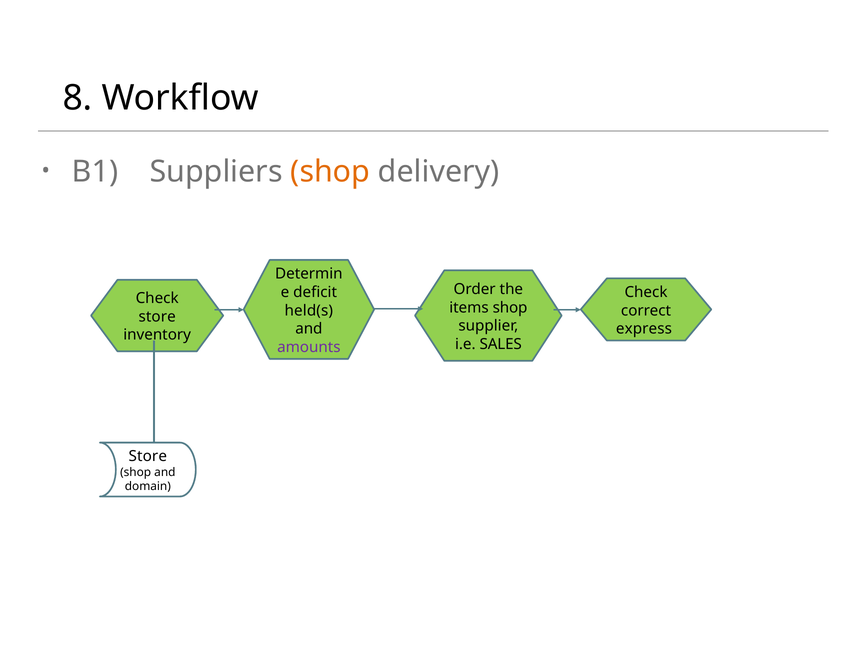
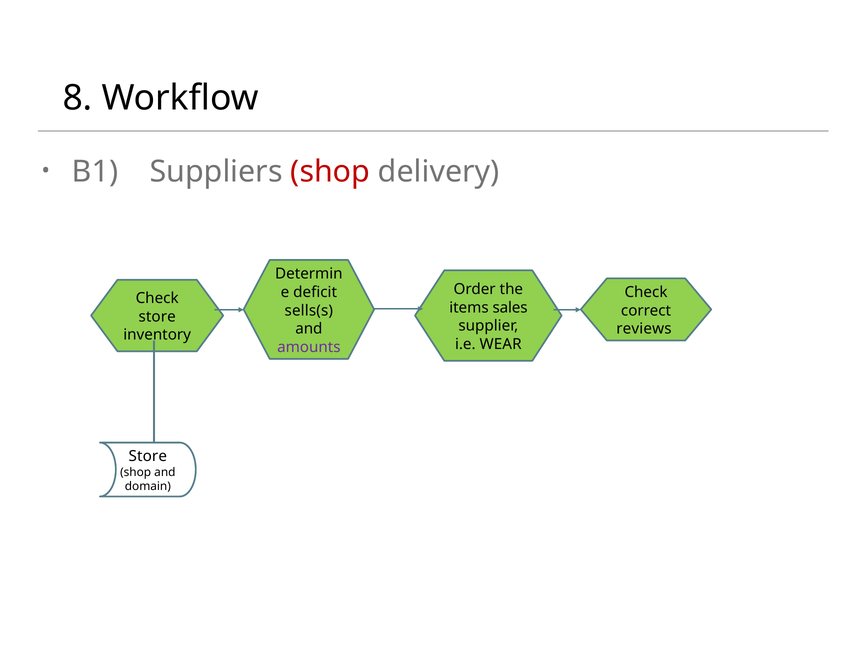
shop colour: orange -> red (330, 172)
items shop: shop -> sales (510, 308)
held(s: held(s -> sells(s (309, 311)
express: express -> reviews (644, 329)
SALES: SALES -> WEAR (501, 344)
